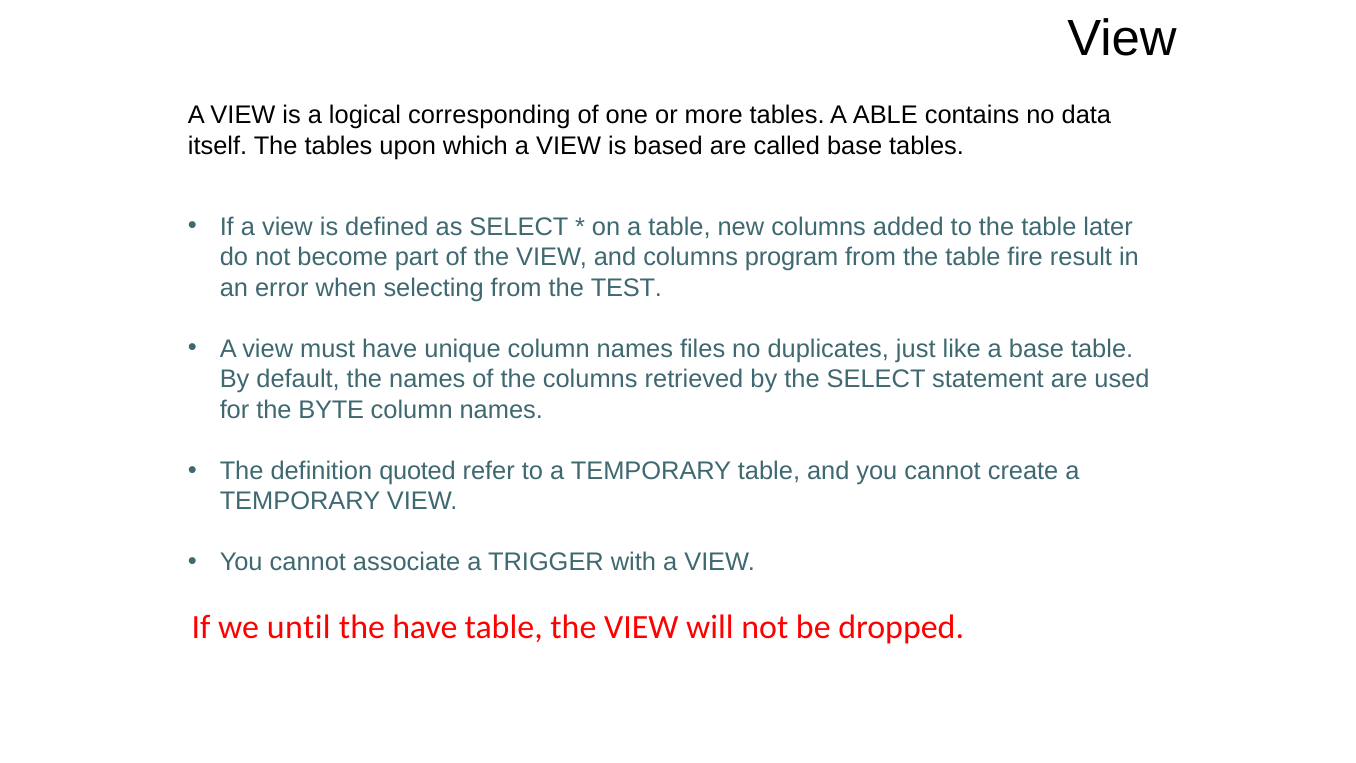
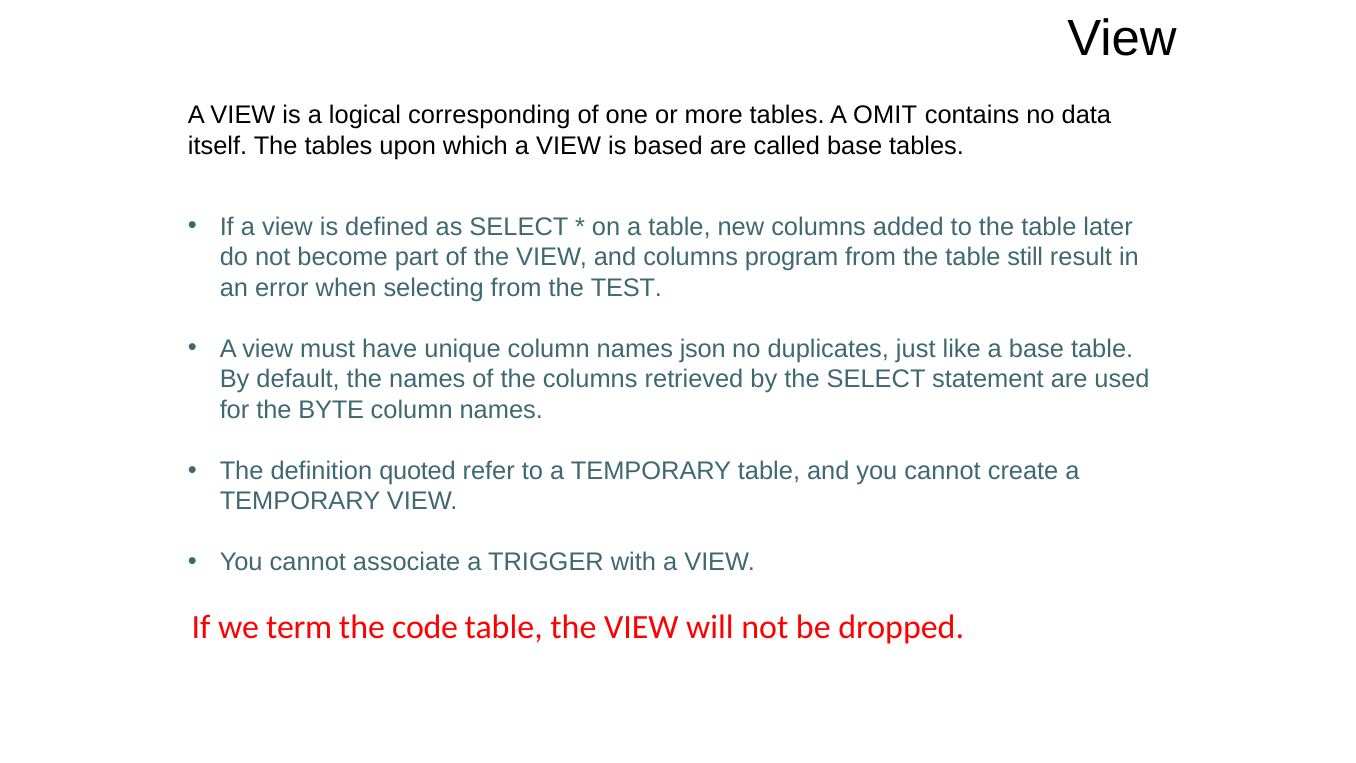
ABLE: ABLE -> OMIT (885, 115)
fire: fire -> still (1025, 257)
files: files -> json (703, 349)
until: until -> term (299, 627)
the have: have -> code (425, 627)
